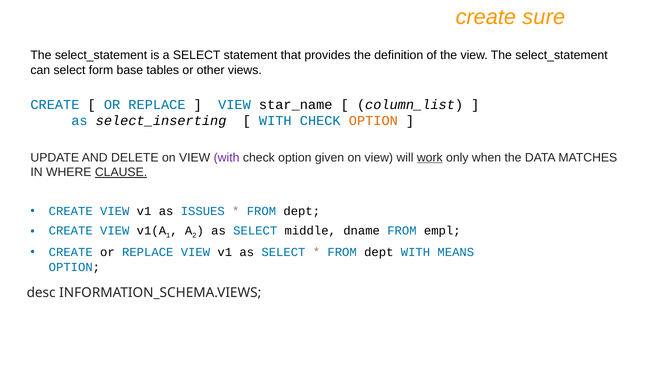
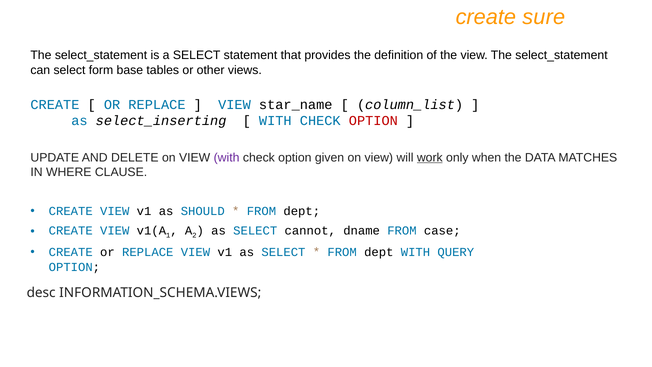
OPTION colour: orange -> red (373, 121)
CLAUSE underline: present -> none (121, 172)
ISSUES: ISSUES -> SHOULD (203, 211)
middle: middle -> cannot (310, 231)
empl: empl -> case (442, 231)
MEANS: MEANS -> QUERY (456, 252)
